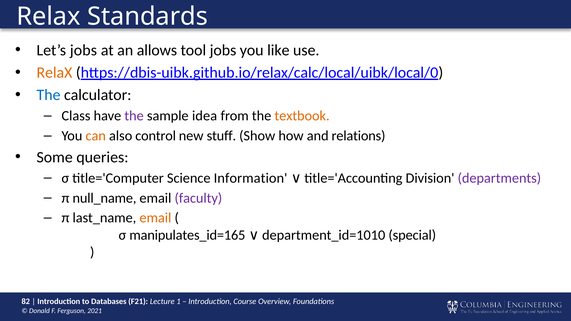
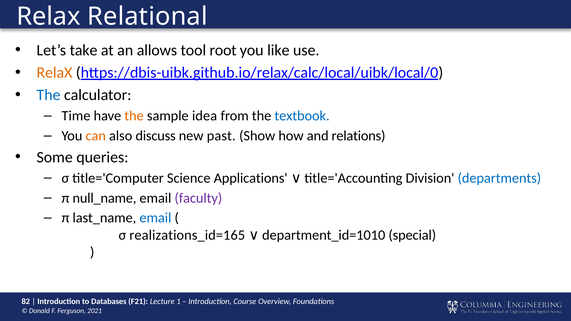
Standards: Standards -> Relational (147, 16)
Let’s jobs: jobs -> take (84, 50)
tool jobs: jobs -> root (223, 50)
Class: Class -> Time (76, 116)
the colour: purple -> orange (134, 116)
textbook colour: orange -> blue (302, 116)
control: control -> discuss (156, 136)
stuff: stuff -> past (221, 136)
Information: Information -> Applications (251, 178)
departments colour: purple -> blue (499, 178)
email colour: orange -> blue (155, 218)
manipulates_id=165: manipulates_id=165 -> realizations_id=165 (187, 235)
